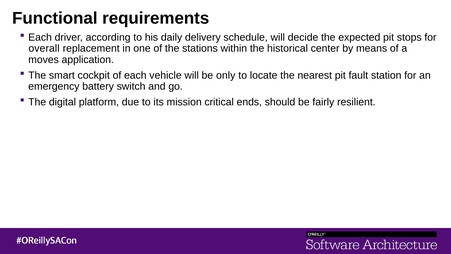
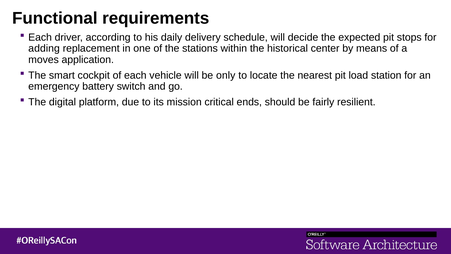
overall: overall -> adding (44, 48)
fault: fault -> load (358, 75)
